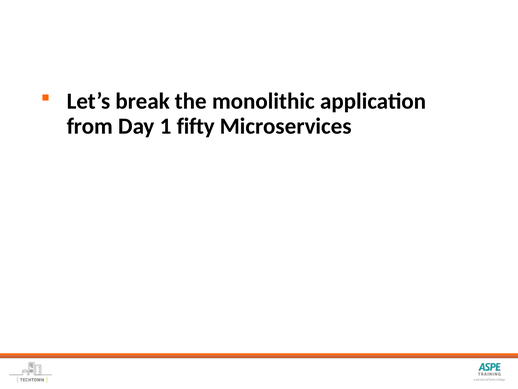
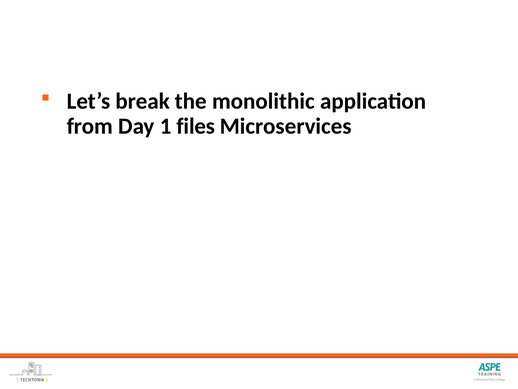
fifty: fifty -> files (196, 126)
